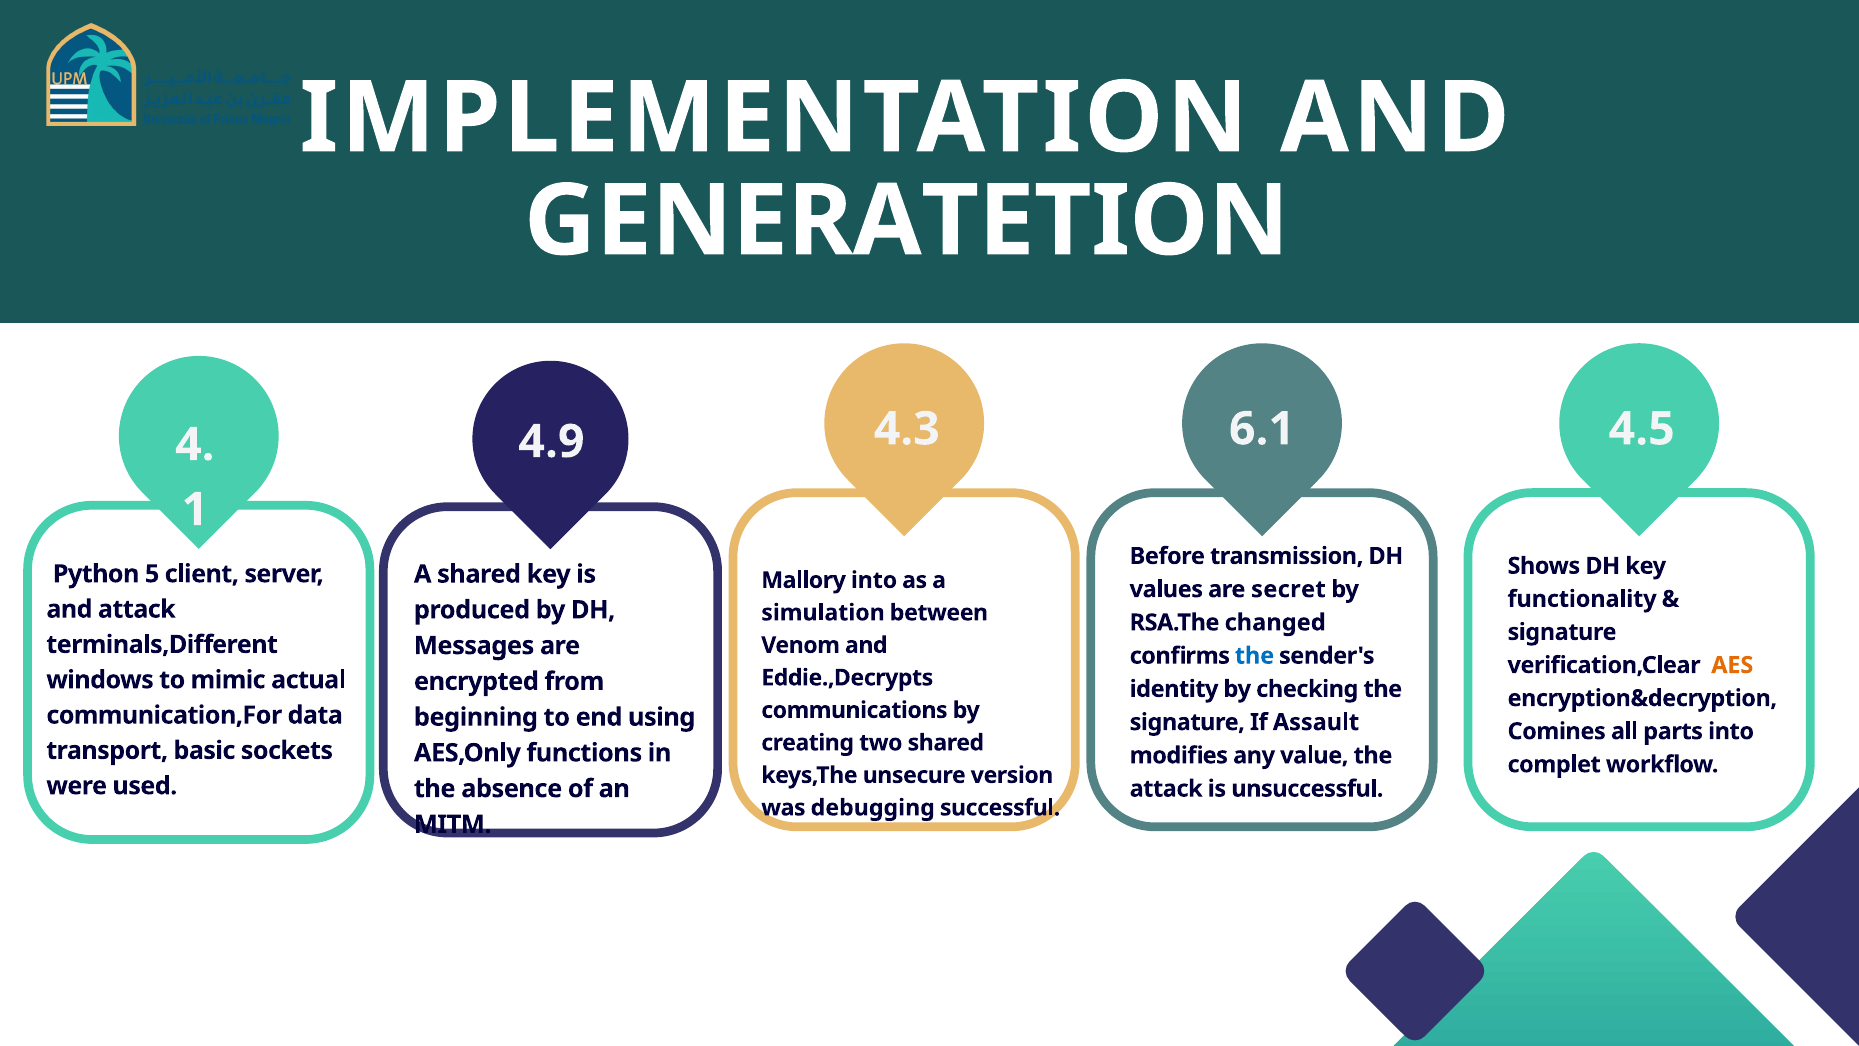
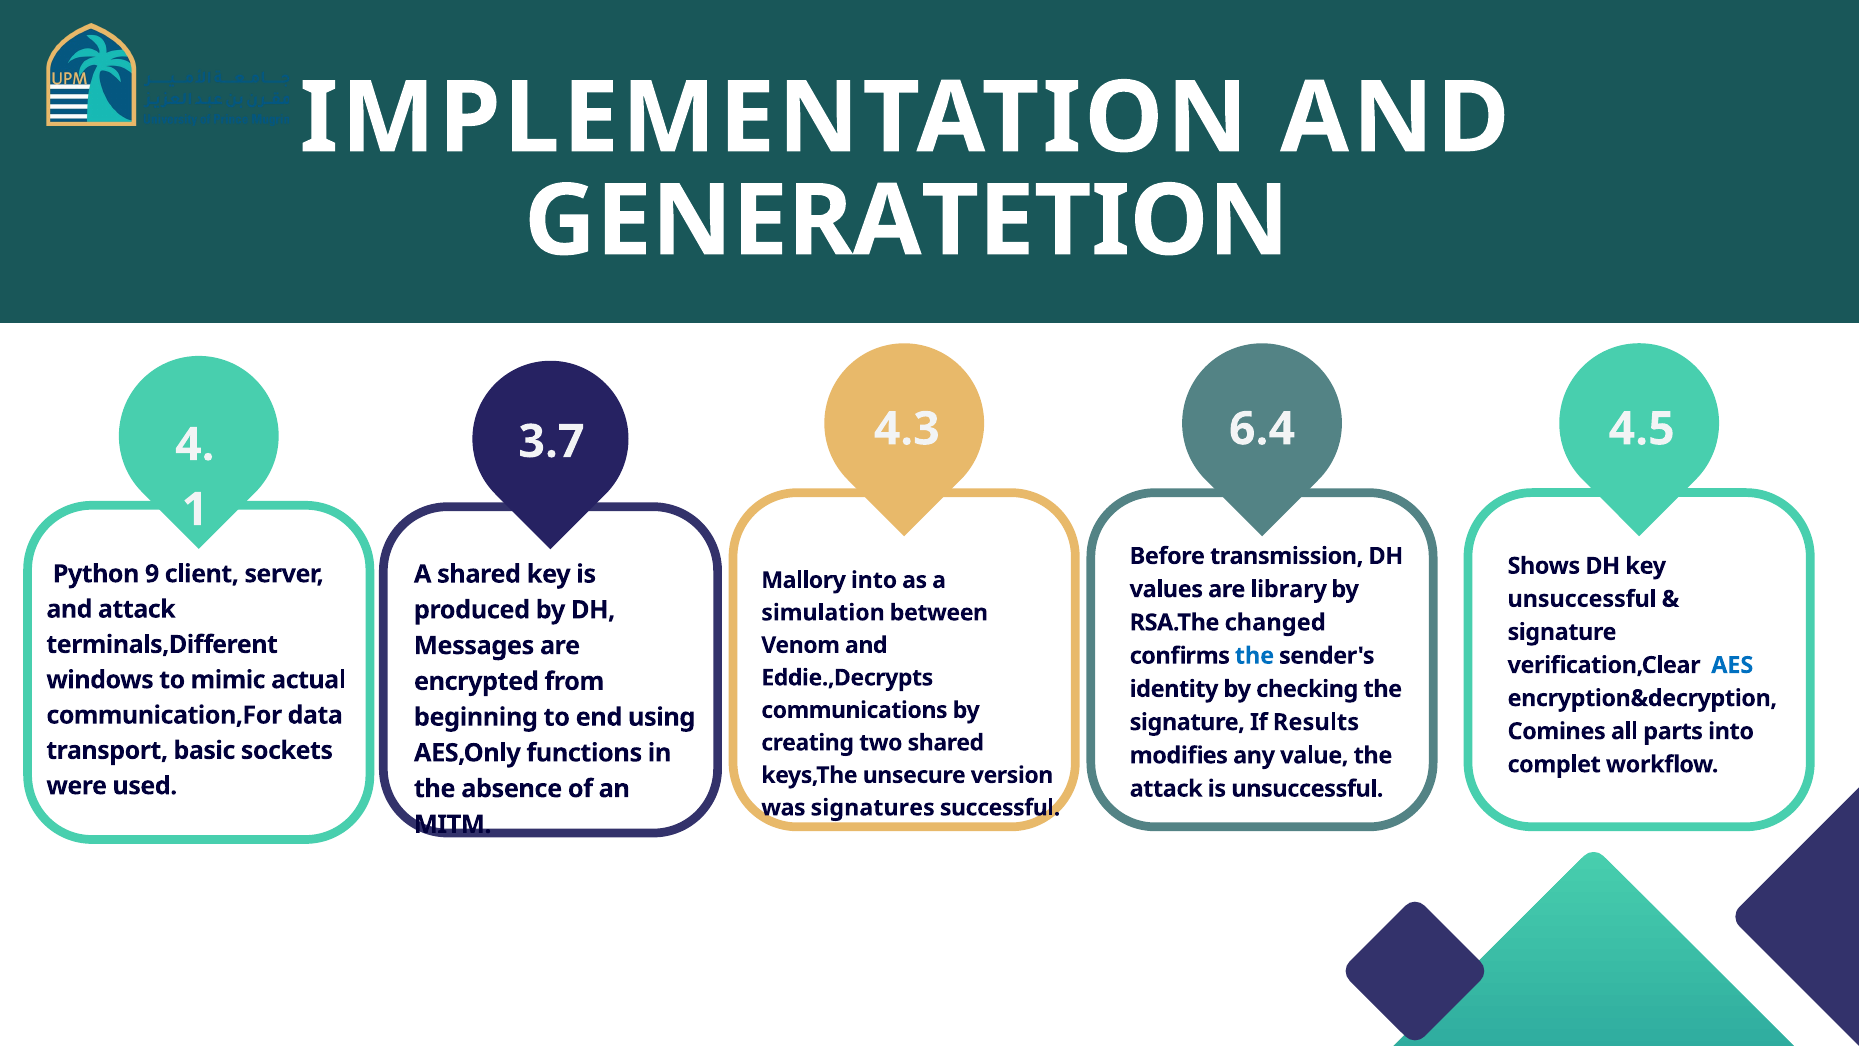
4.9: 4.9 -> 3.7 (552, 442)
6.1: 6.1 -> 6.4 (1262, 429)
5: 5 -> 9 (152, 574)
secret: secret -> library (1289, 589)
functionality: functionality -> unsuccessful (1582, 599)
AES colour: orange -> blue (1732, 665)
Assault: Assault -> Results (1316, 722)
debugging: debugging -> signatures (873, 808)
